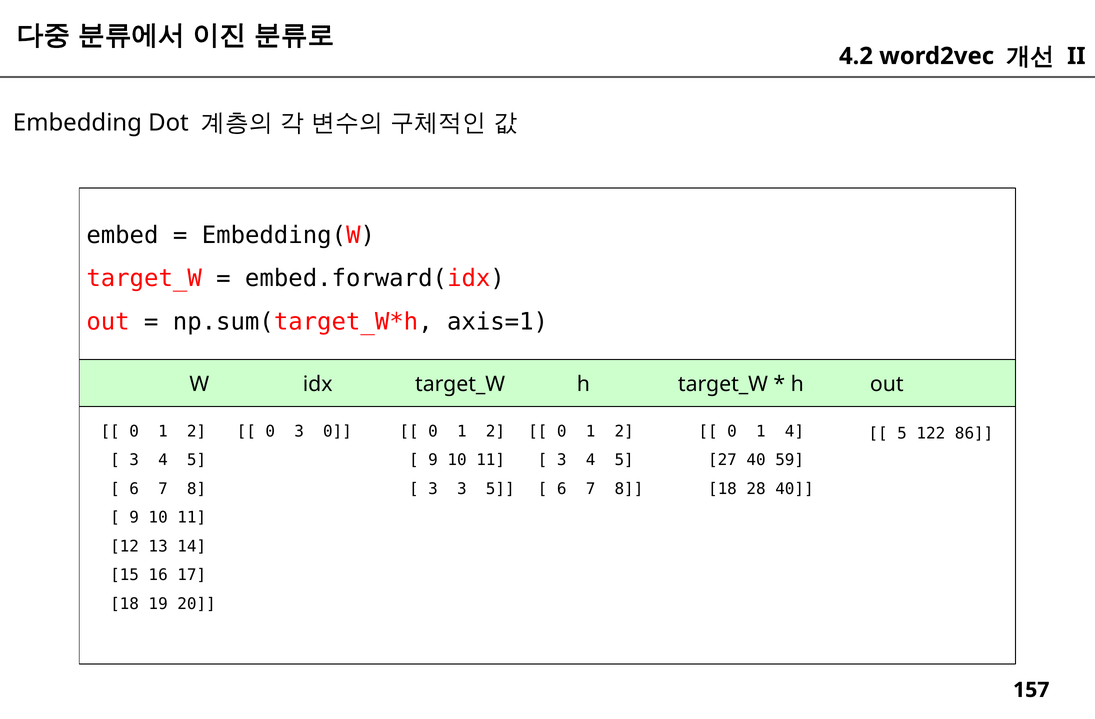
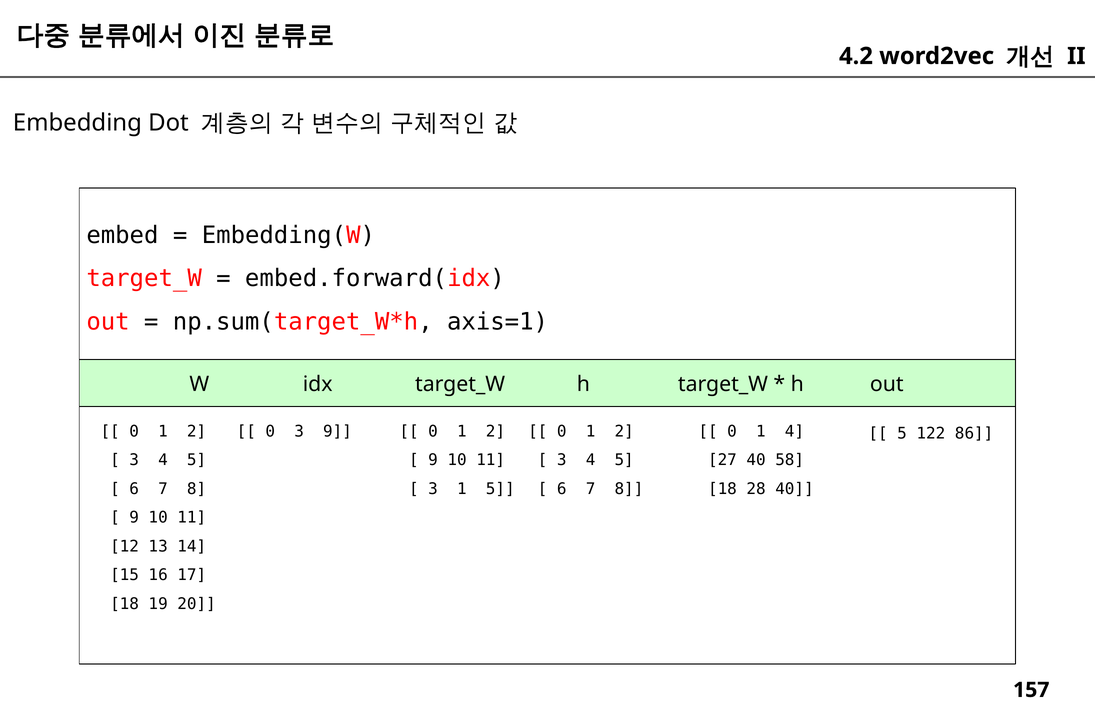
3 0: 0 -> 9 (338, 432)
59: 59 -> 58 (790, 460)
3 3: 3 -> 1 (462, 489)
